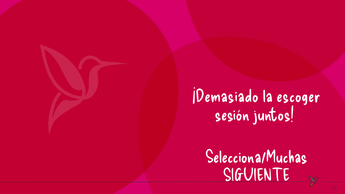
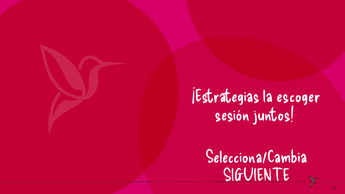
¡Demasiado: ¡Demasiado -> ¡Estrategias (226, 96)
Selecciona/Muchas: Selecciona/Muchas -> Selecciona/Cambia (256, 157)
